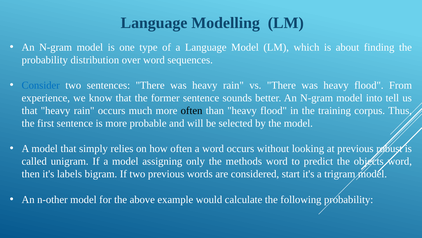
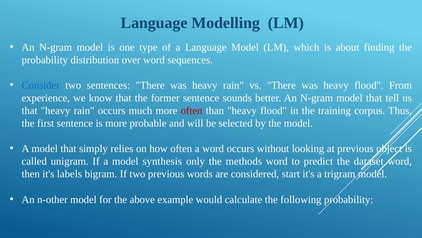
N-gram model into: into -> that (374, 98)
often colour: black -> red (192, 110)
robust: robust -> object (389, 148)
assigning: assigning -> synthesis (162, 161)
objects: objects -> dataset (369, 161)
